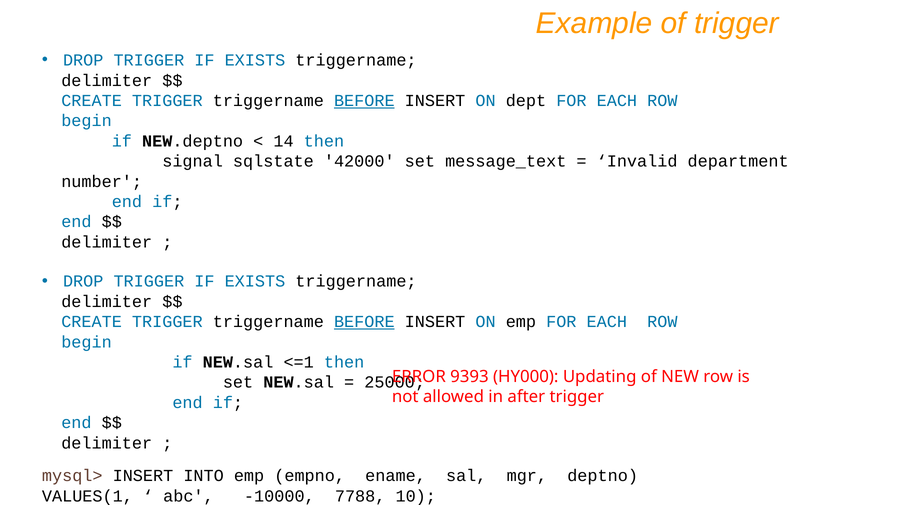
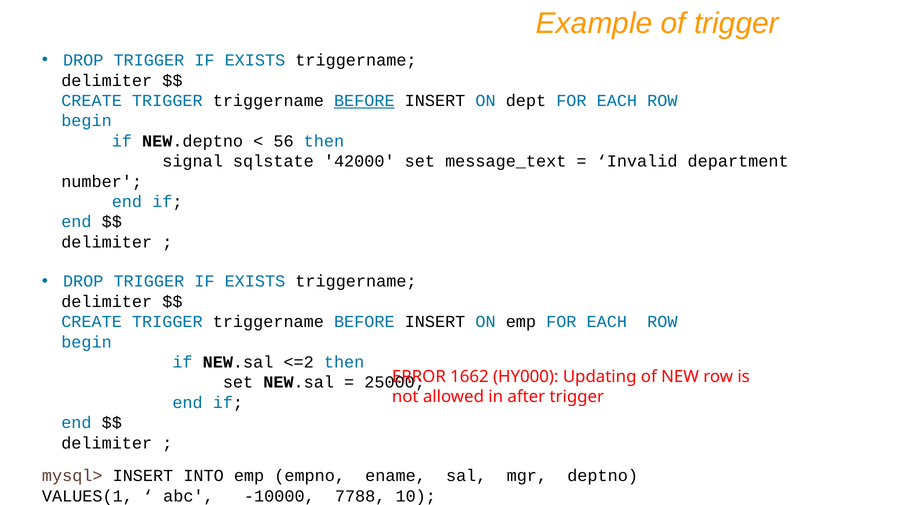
14: 14 -> 56 (284, 141)
BEFORE underline: present -> none (364, 322)
<=1: <=1 -> <=2 (299, 362)
9393: 9393 -> 1662 (469, 377)
